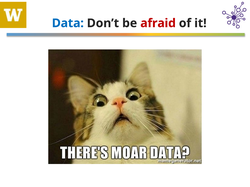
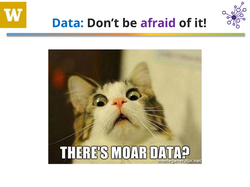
afraid colour: red -> purple (158, 23)
